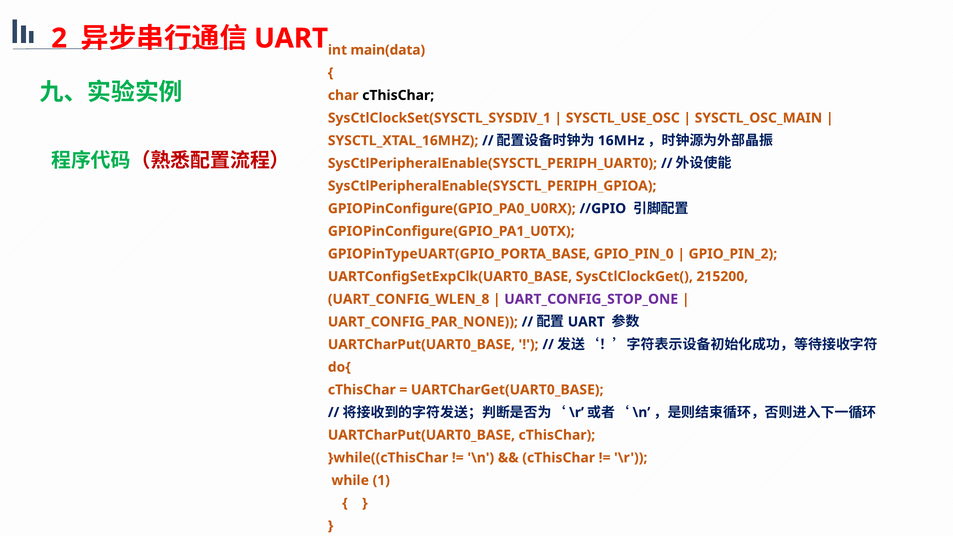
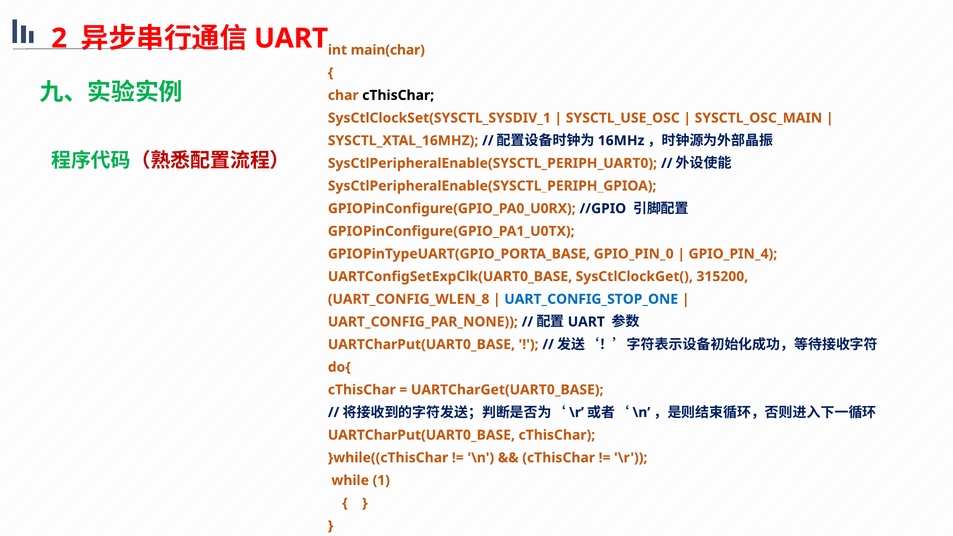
main(data: main(data -> main(char (388, 50)
GPIO_PIN_2: GPIO_PIN_2 -> GPIO_PIN_4 (733, 254)
215200: 215200 -> 315200 (722, 277)
UART_CONFIG_STOP_ONE colour: purple -> blue (591, 299)
